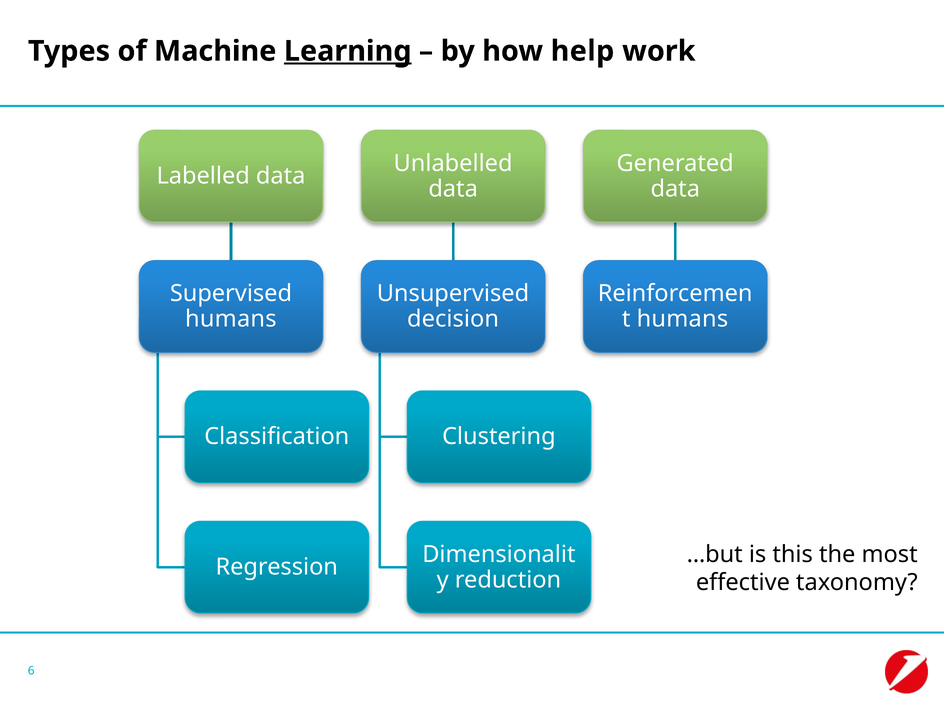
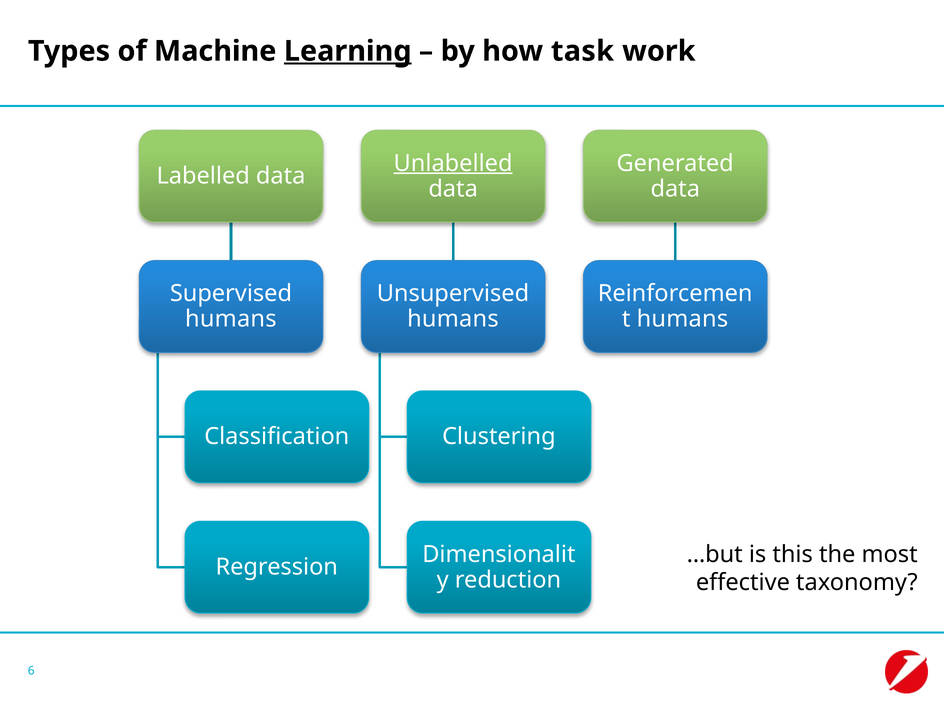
help: help -> task (582, 51)
Unlabelled underline: none -> present (453, 163)
decision: decision -> humans (453, 319)
